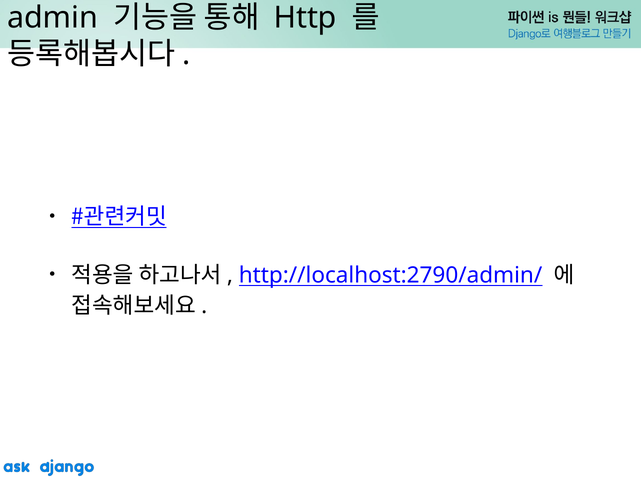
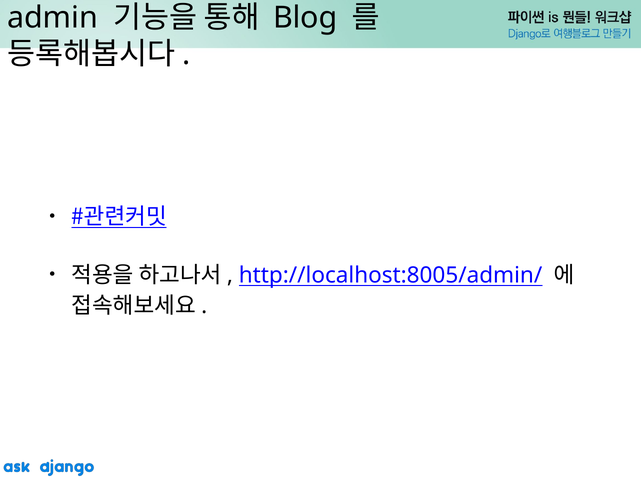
Http: Http -> Blog (305, 18)
http://localhost:2790/admin/: http://localhost:2790/admin/ -> http://localhost:8005/admin/ (391, 276)
